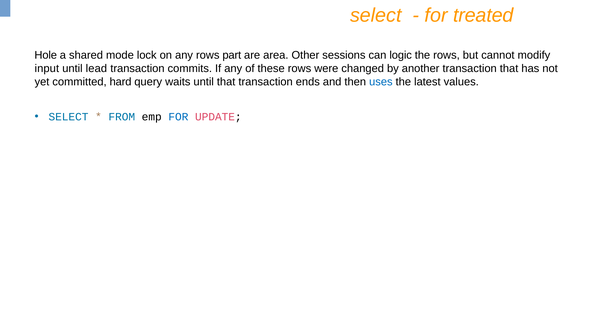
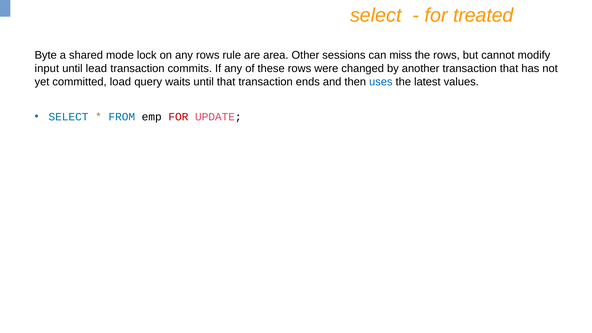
Hole: Hole -> Byte (46, 55)
part: part -> rule (232, 55)
logic: logic -> miss (401, 55)
hard: hard -> load (120, 82)
FOR colour: blue -> red (178, 117)
